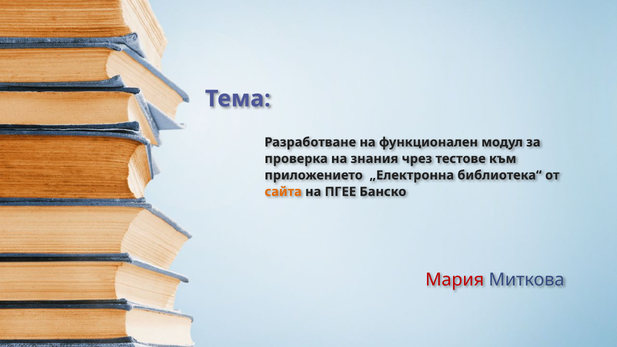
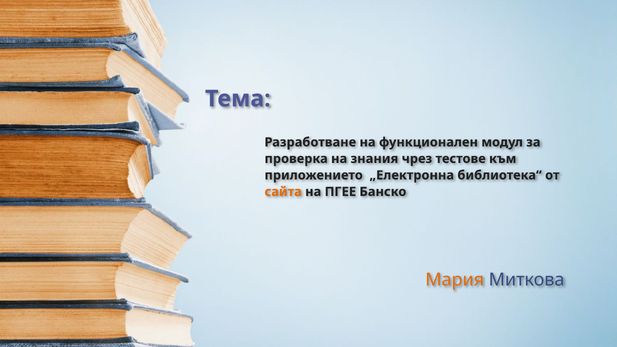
Мария colour: red -> orange (455, 280)
